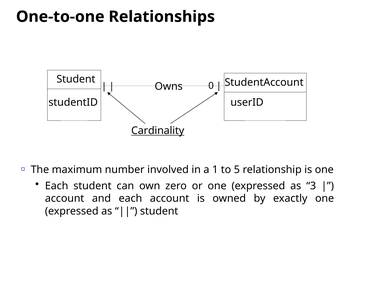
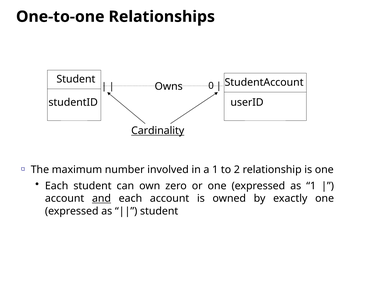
5: 5 -> 2 (237, 170)
as 3: 3 -> 1 (311, 186)
and underline: none -> present (101, 199)
